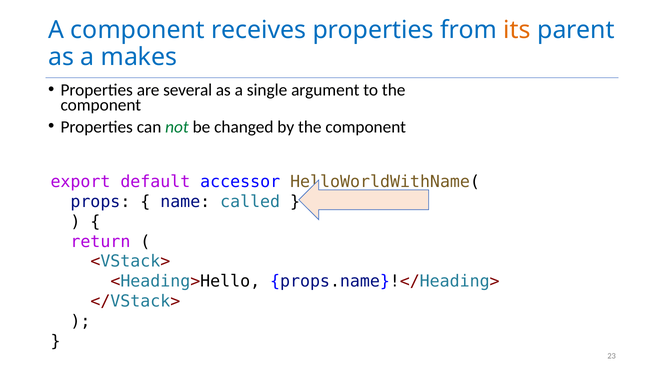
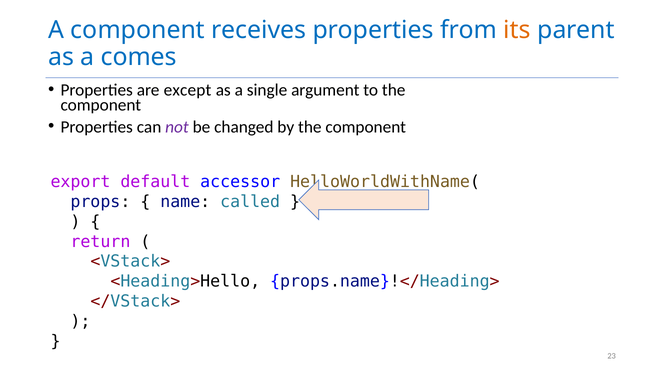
makes: makes -> comes (139, 57)
several: several -> except (188, 90)
not colour: green -> purple (177, 127)
